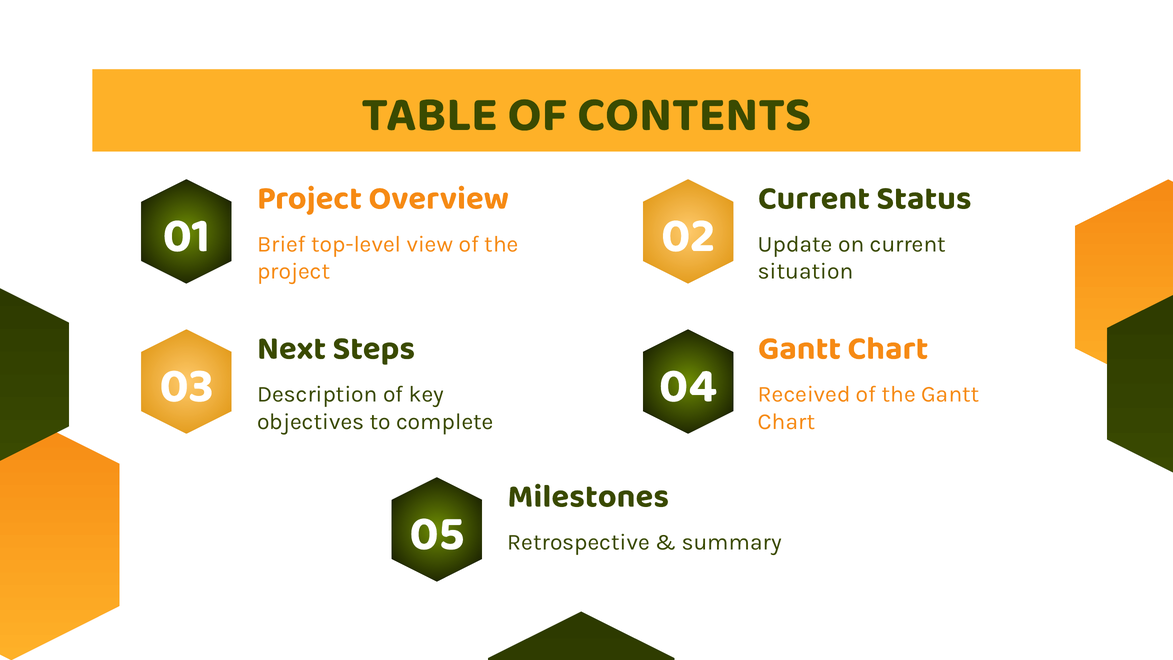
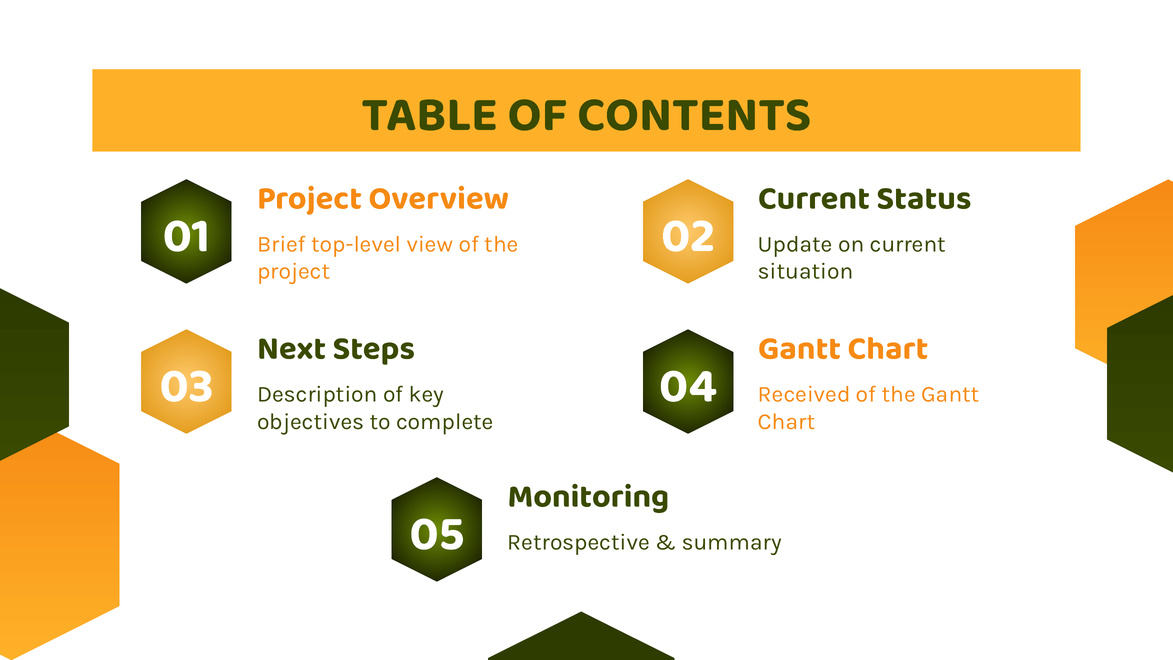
Milestones: Milestones -> Monitoring (588, 496)
